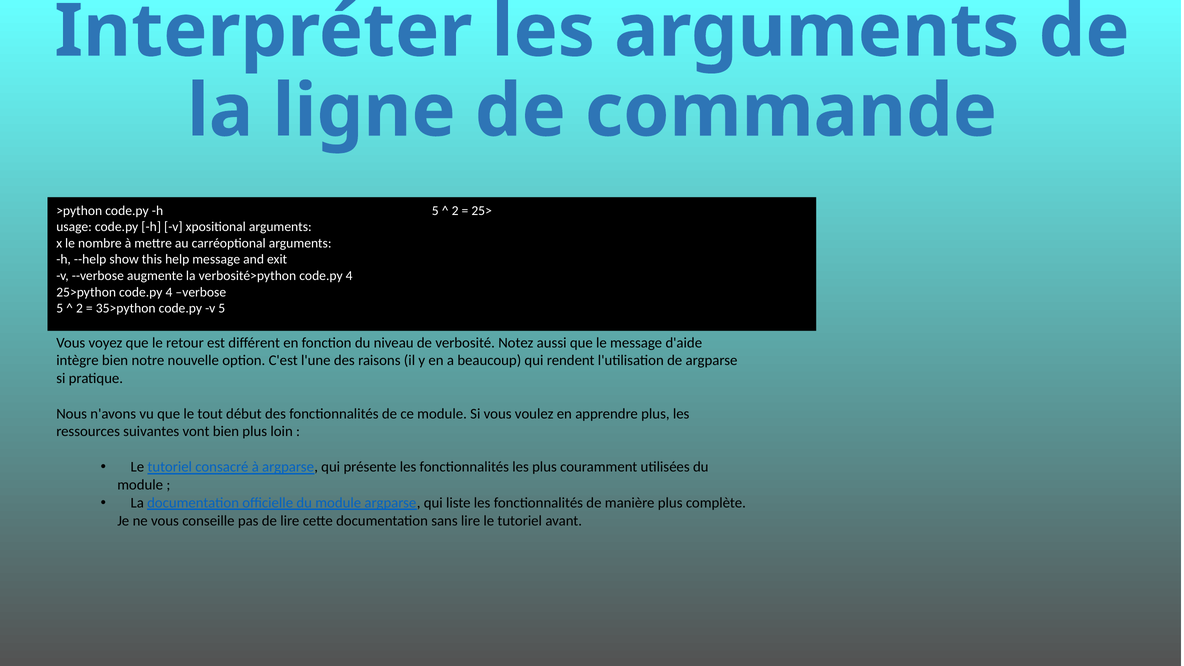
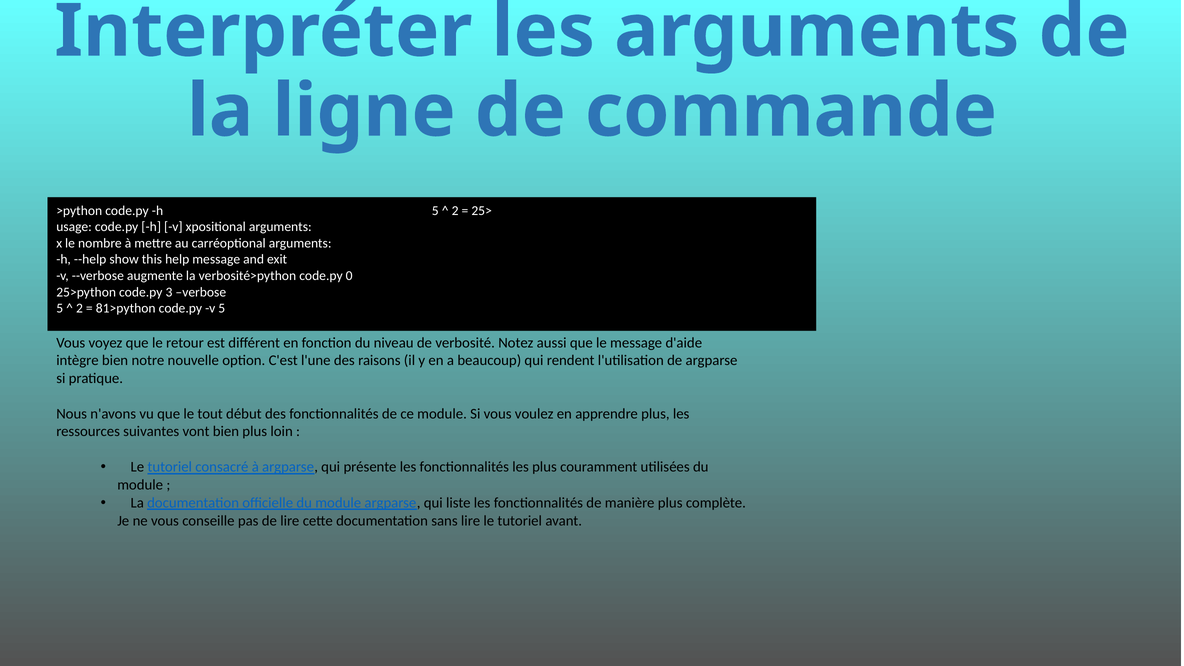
verbosité>python code.py 4: 4 -> 0 (349, 276)
25>python code.py 4: 4 -> 3 (169, 292)
35>python: 35>python -> 81>python (126, 308)
